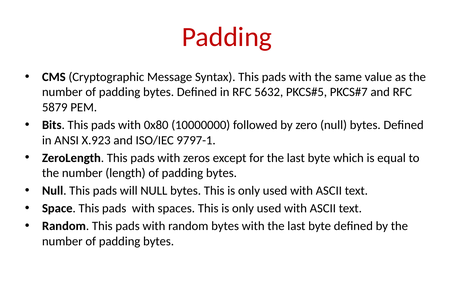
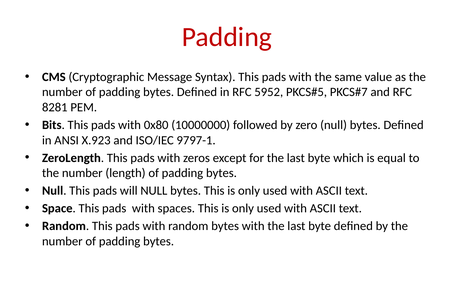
5632: 5632 -> 5952 (269, 92)
5879: 5879 -> 8281 (55, 107)
